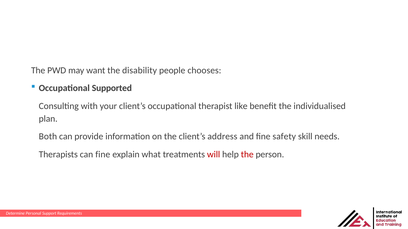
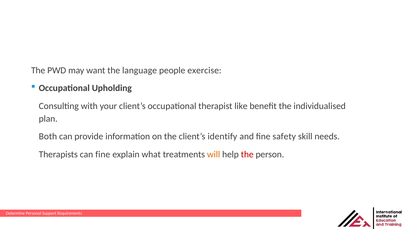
disability: disability -> language (140, 70)
chooses: chooses -> exercise (204, 70)
Supported: Supported -> Upholding (112, 88)
address: address -> identify (222, 137)
will colour: red -> orange (214, 155)
